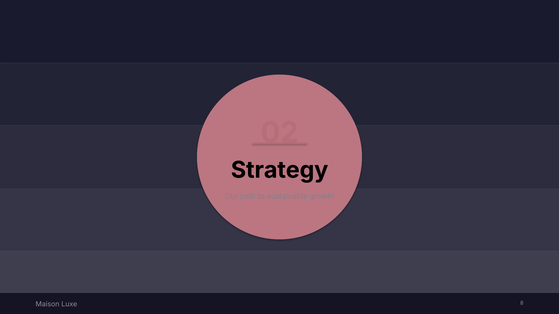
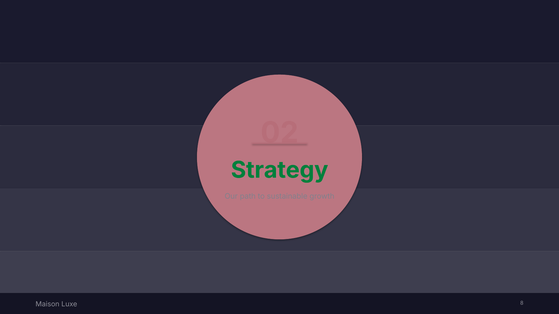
Strategy colour: black -> green (280, 170)
